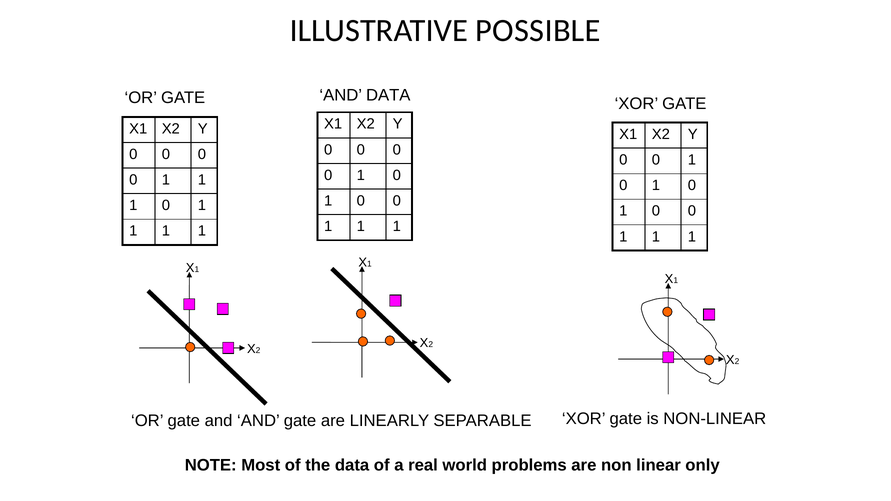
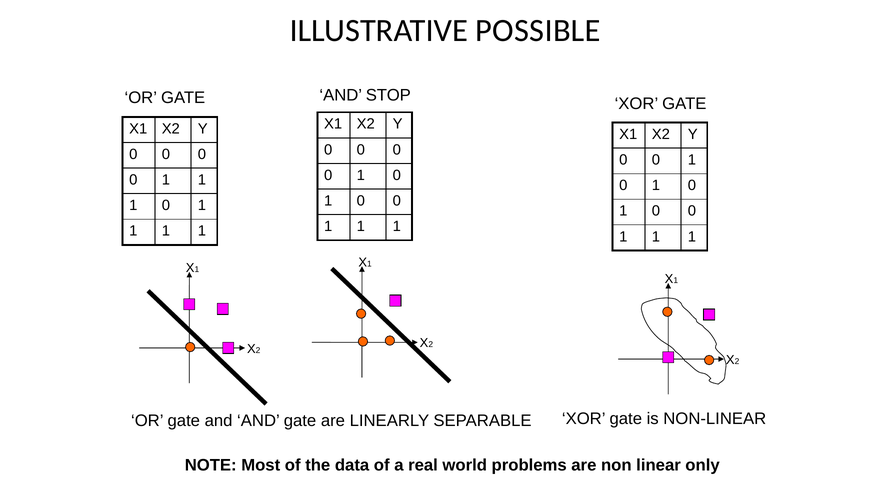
AND DATA: DATA -> STOP (388, 95)
